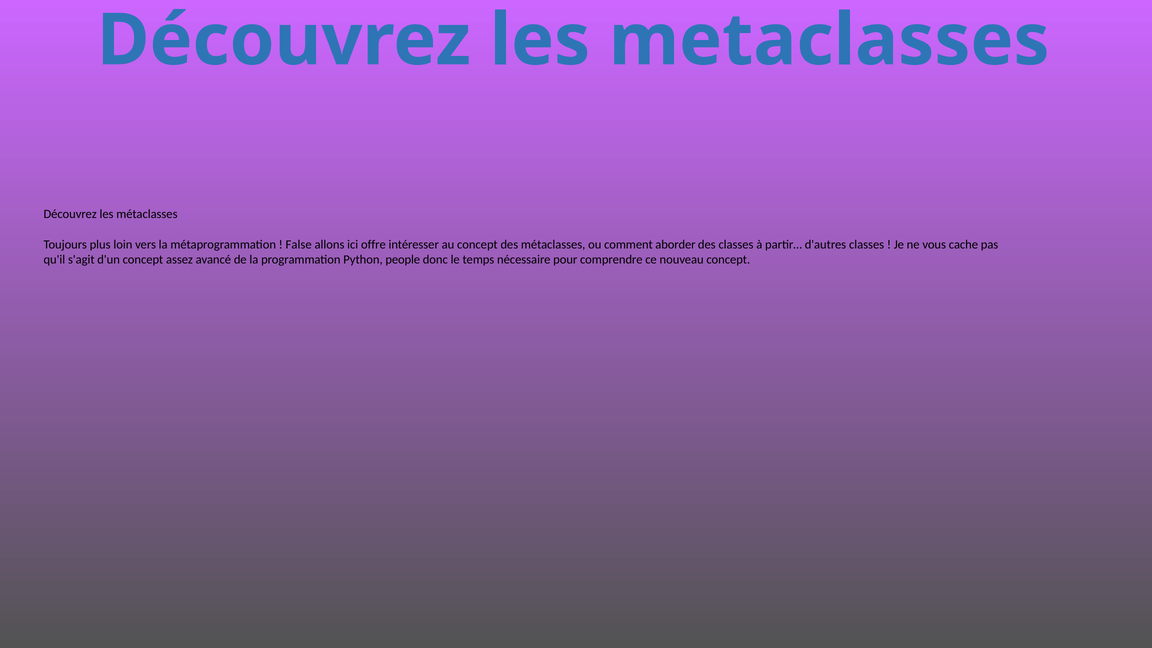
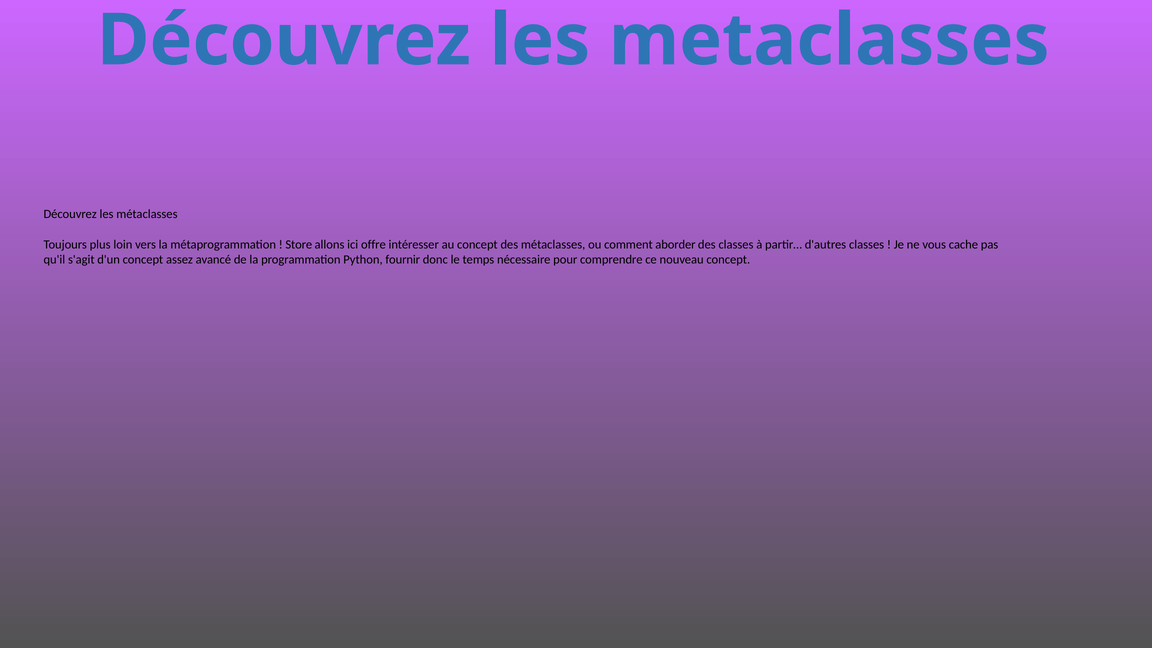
False: False -> Store (299, 244)
people: people -> fournir (403, 260)
